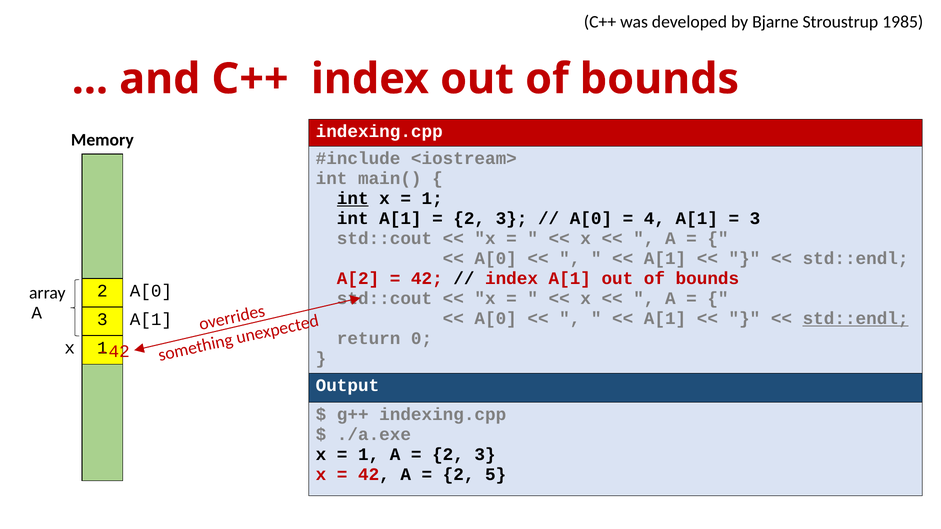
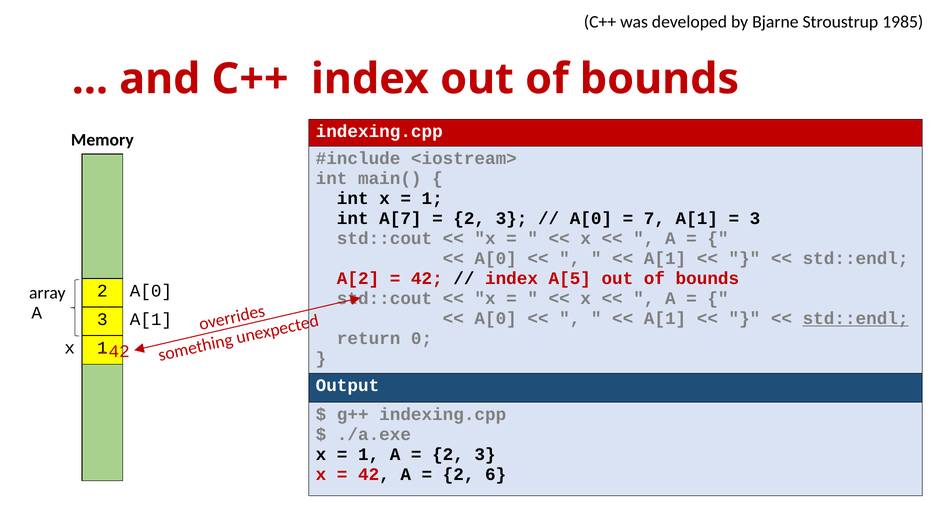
int underline: present -> none (353, 199)
int A[1: A[1 -> A[7 (400, 219)
4: 4 -> 7 (654, 219)
index A[1: A[1 -> A[5 (570, 279)
5: 5 -> 6 (496, 475)
